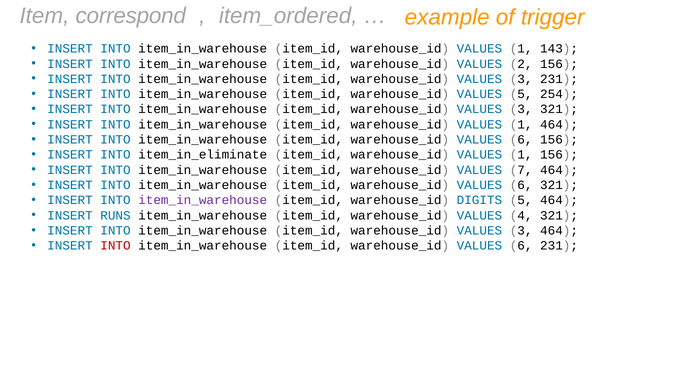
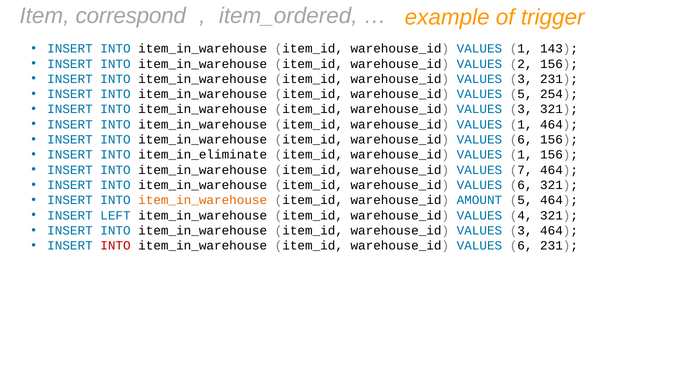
item_in_warehouse colour: purple -> orange (203, 200)
DIGITS: DIGITS -> AMOUNT (479, 200)
RUNS: RUNS -> LEFT (115, 216)
